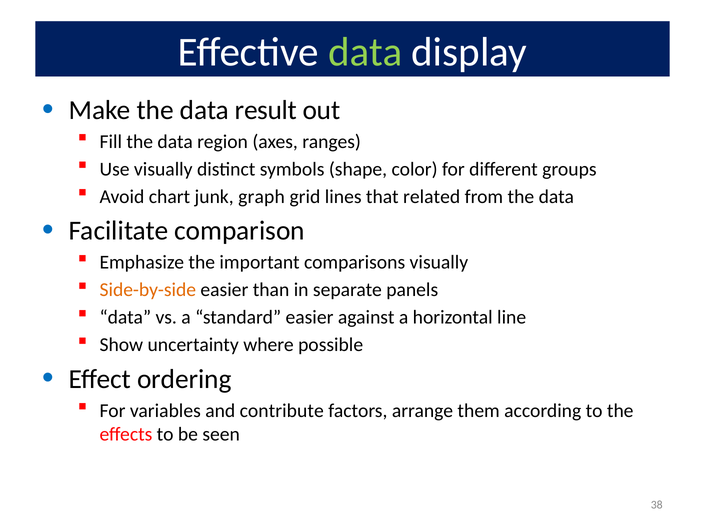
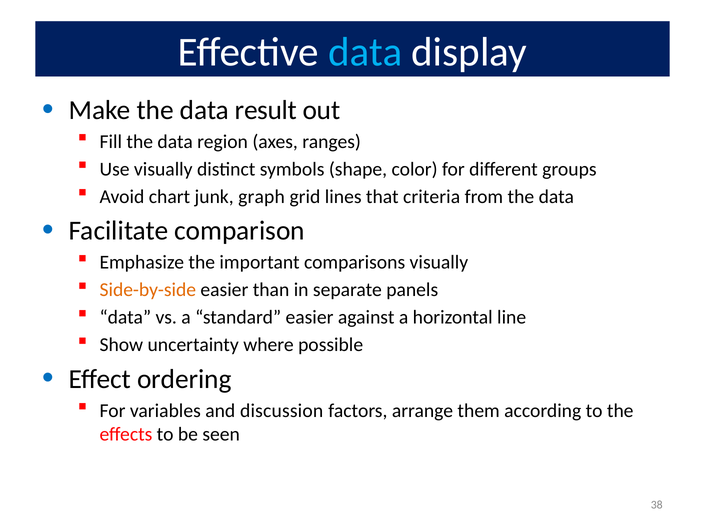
data colour: light green -> light blue (365, 52)
related: related -> criteria (432, 196)
contribute: contribute -> discussion (282, 410)
